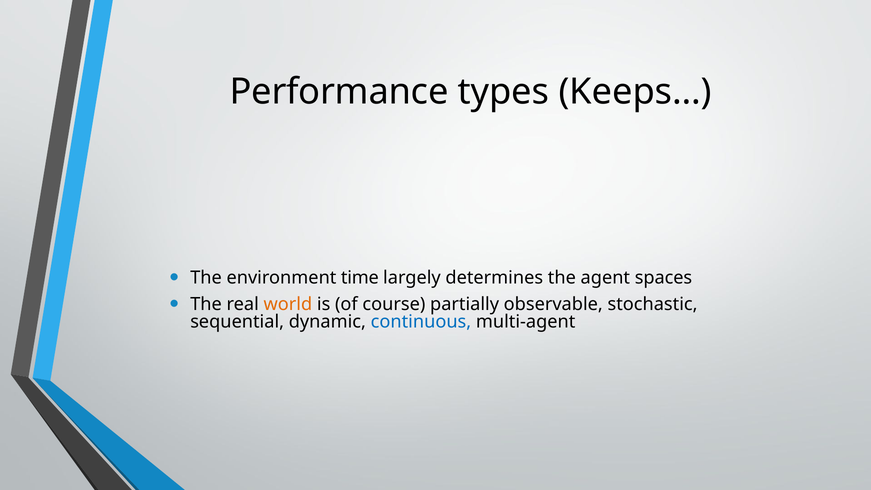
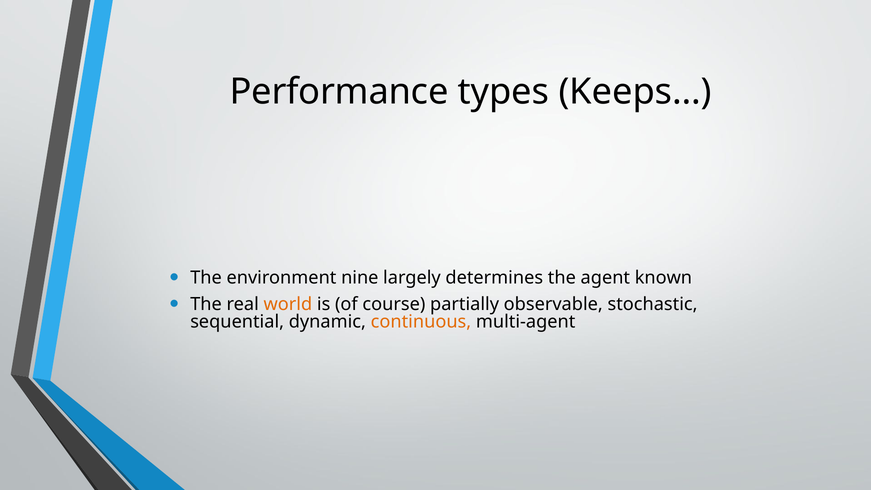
time: time -> nine (360, 278)
spaces: spaces -> known (663, 278)
continuous colour: blue -> orange (421, 322)
